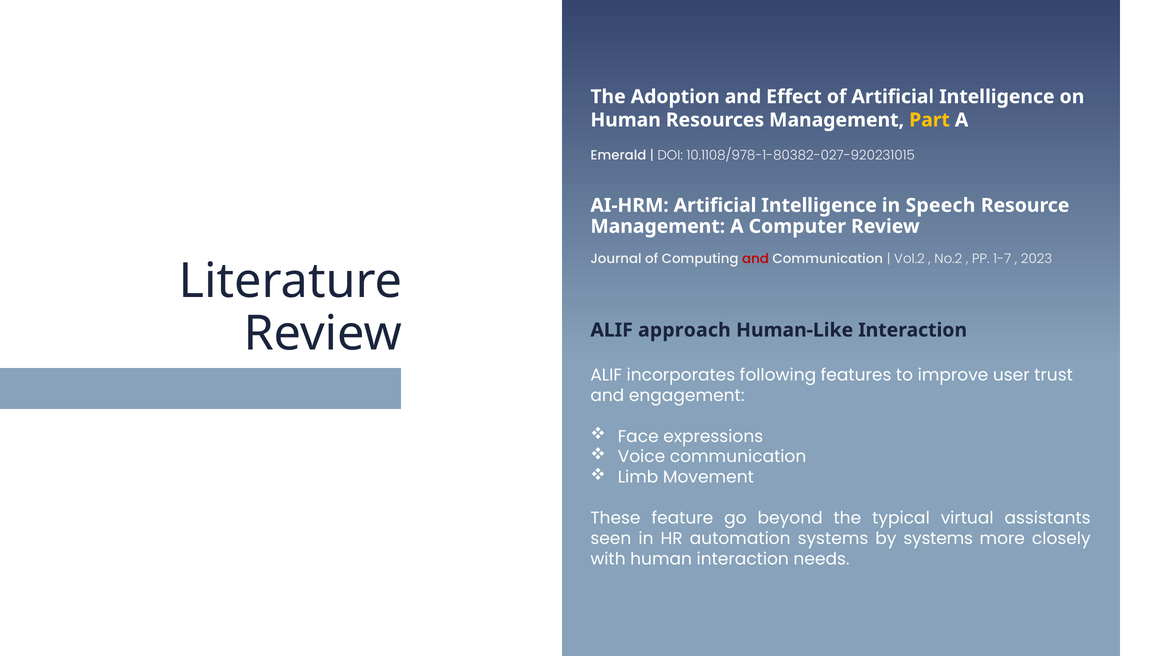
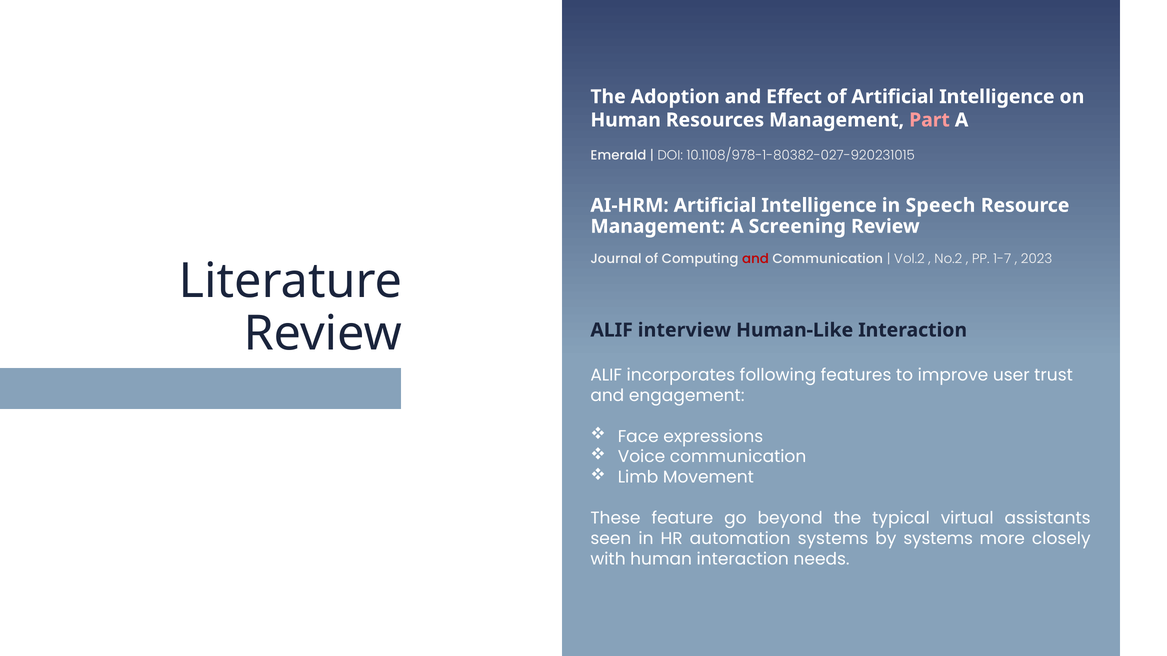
Part colour: yellow -> pink (929, 120)
Computer: Computer -> Screening (797, 227)
approach: approach -> interview (684, 330)
